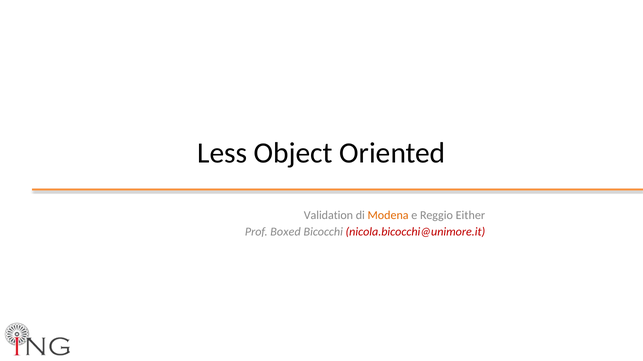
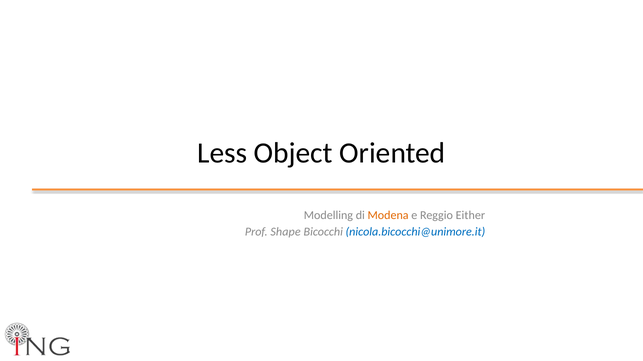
Validation: Validation -> Modelling (328, 215)
Boxed: Boxed -> Shape (286, 232)
nicola.bicocchi@unimore.it colour: red -> blue (415, 232)
